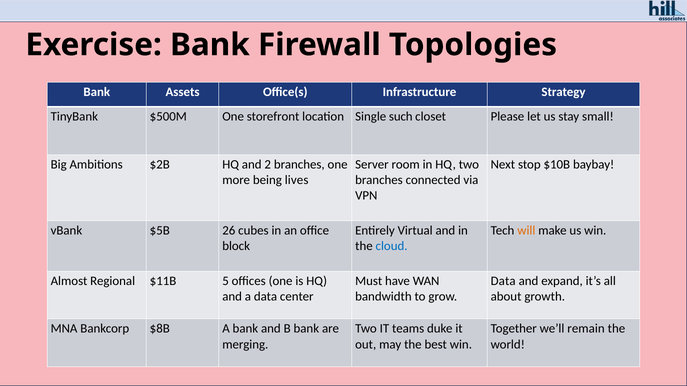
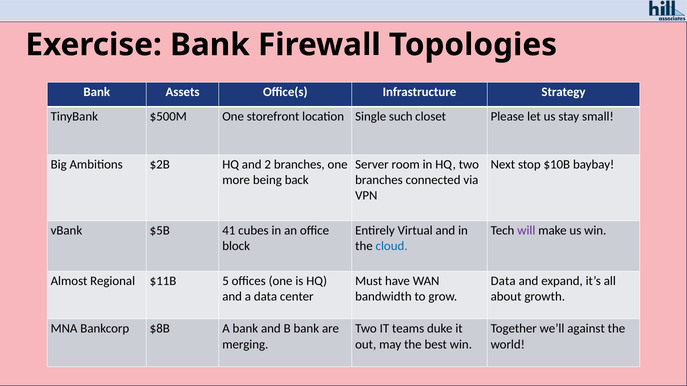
lives: lives -> back (297, 180)
26: 26 -> 41 (229, 231)
will colour: orange -> purple (526, 231)
remain: remain -> against (586, 329)
